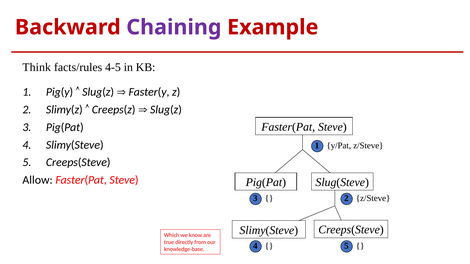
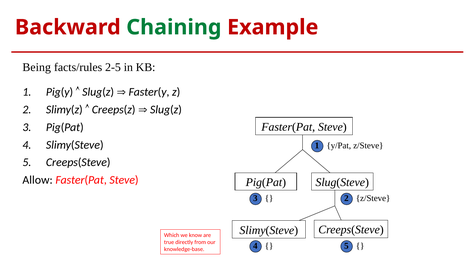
Chaining colour: purple -> green (174, 27)
Think: Think -> Being (37, 68)
4-5: 4-5 -> 2-5 (113, 68)
